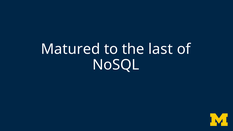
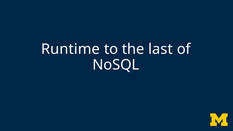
Matured: Matured -> Runtime (70, 49)
